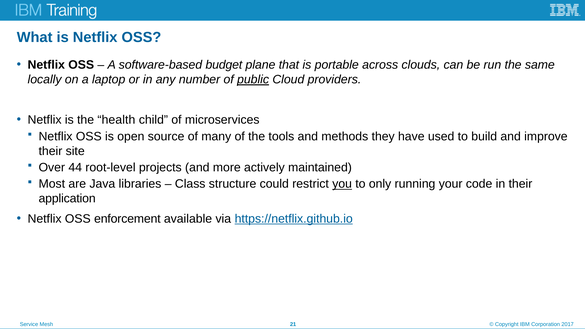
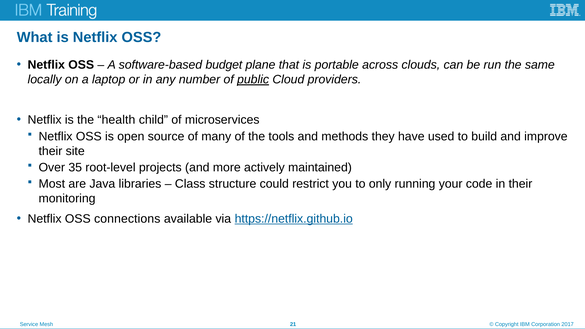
44: 44 -> 35 (75, 168)
you underline: present -> none (342, 184)
application: application -> monitoring (67, 199)
enforcement: enforcement -> connections (127, 219)
